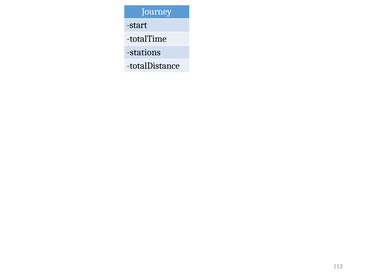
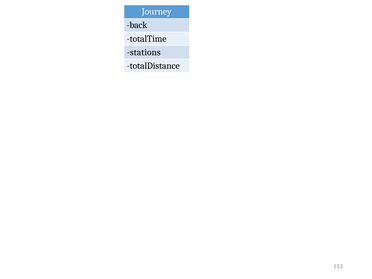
start: start -> back (137, 25)
